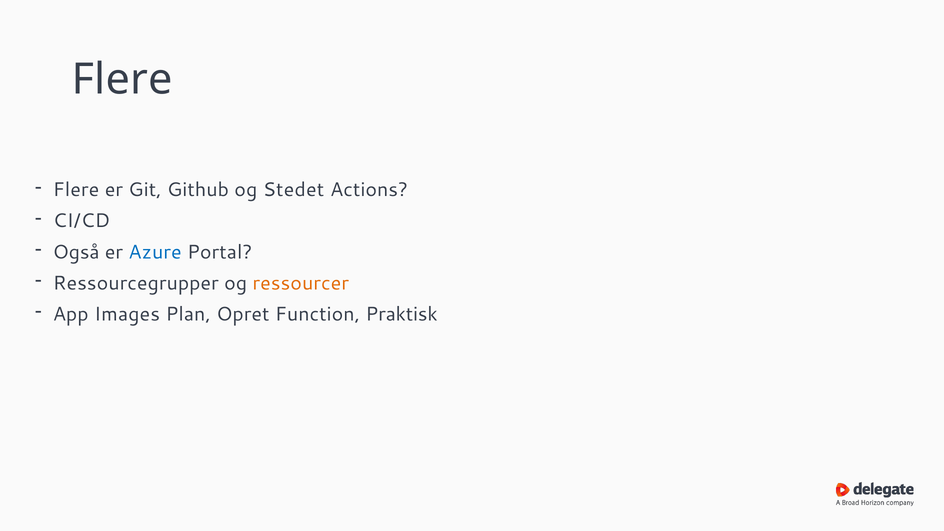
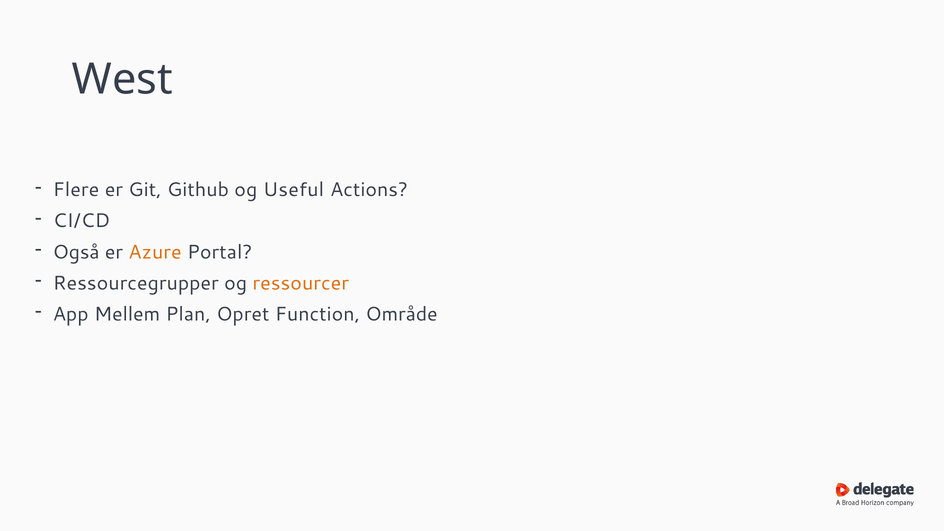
Flere: Flere -> West (122, 79)
Stedet: Stedet -> Useful (294, 190)
Azure colour: blue -> orange (155, 252)
Images: Images -> Mellem (127, 314)
Praktisk: Praktisk -> Område (402, 314)
